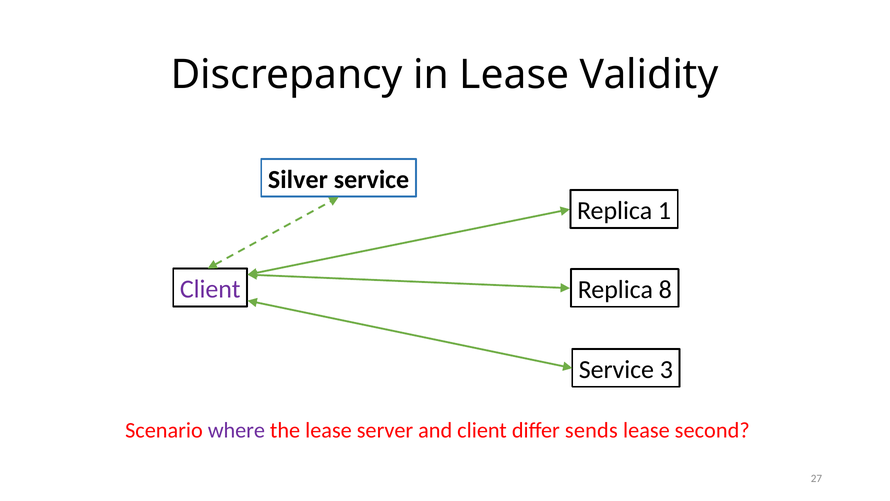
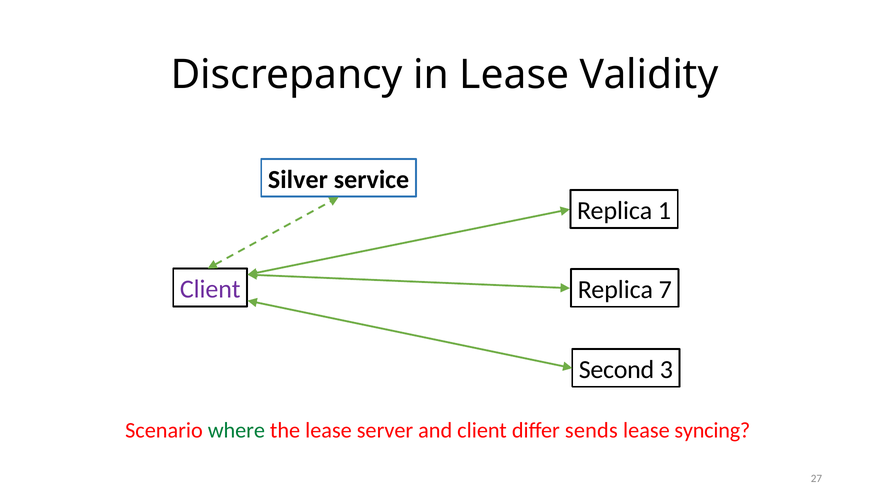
8: 8 -> 7 (665, 290)
Service: Service -> Second (617, 369)
where colour: purple -> green (236, 430)
second: second -> syncing (712, 430)
